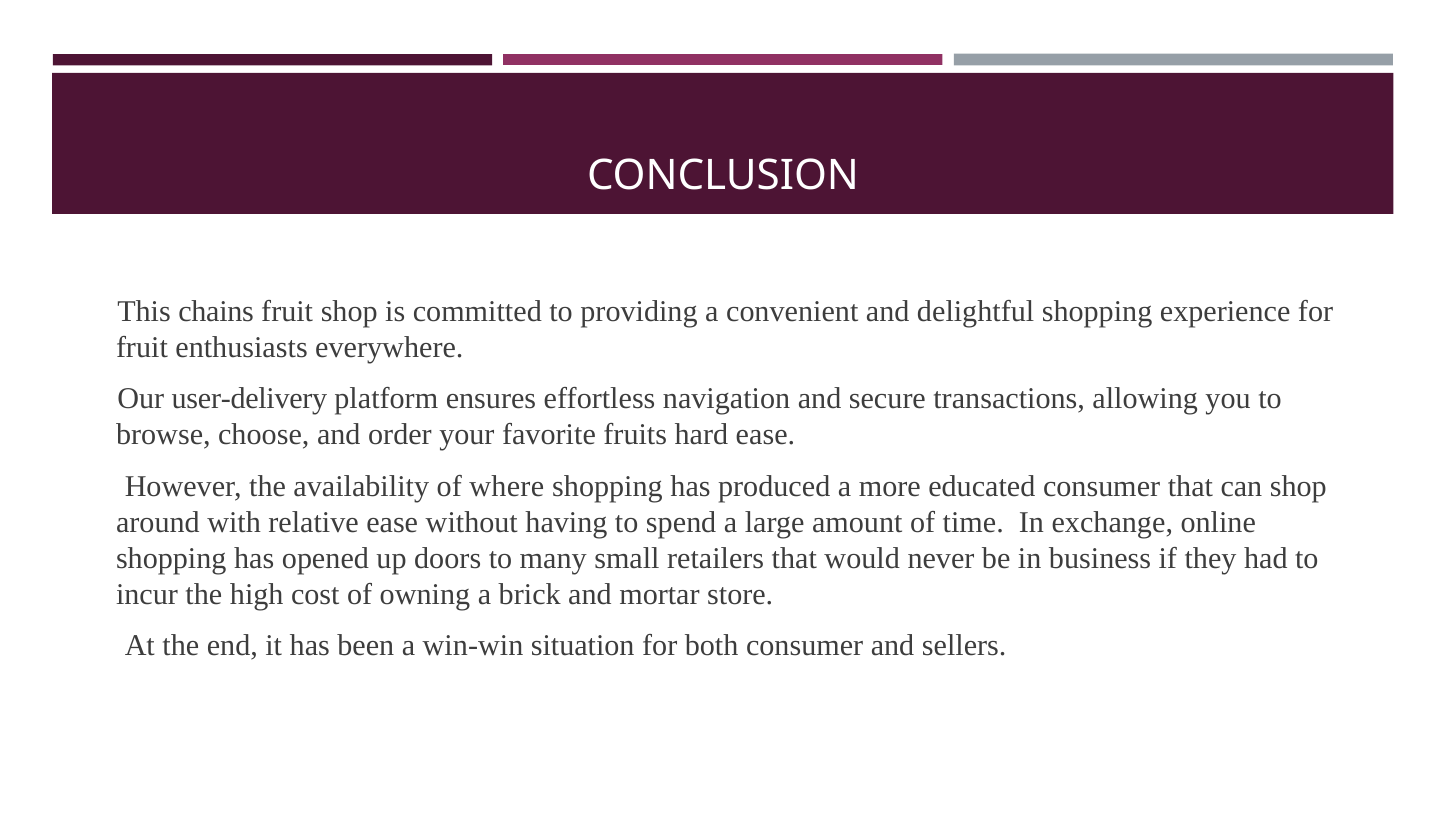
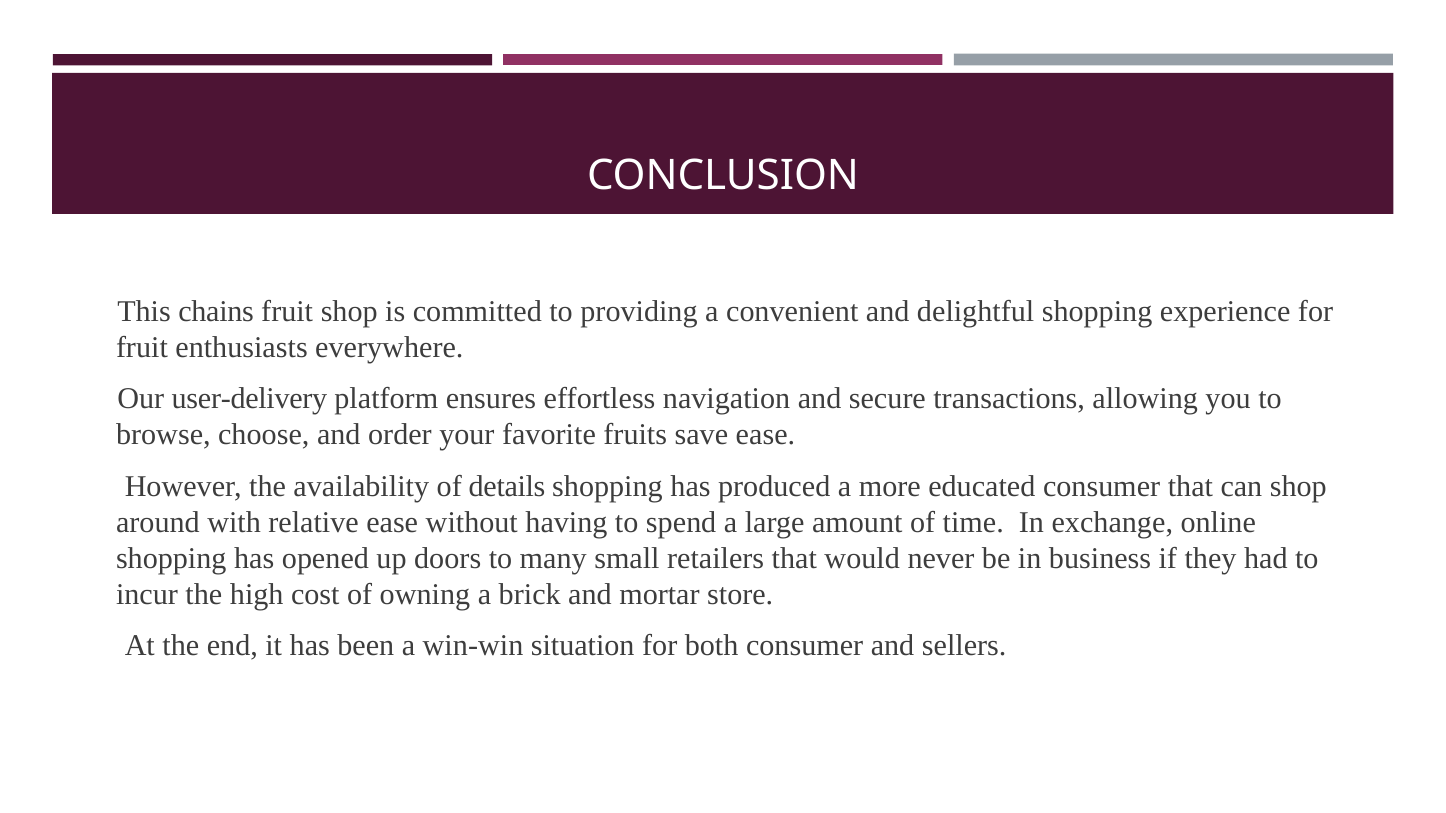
hard: hard -> save (701, 435)
where: where -> details (507, 486)
